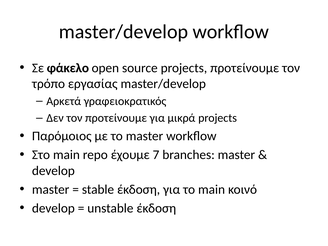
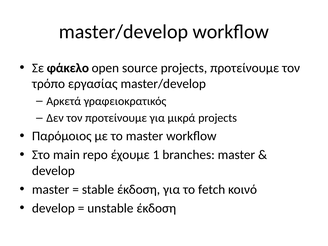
7: 7 -> 1 (156, 155)
το main: main -> fetch (212, 189)
